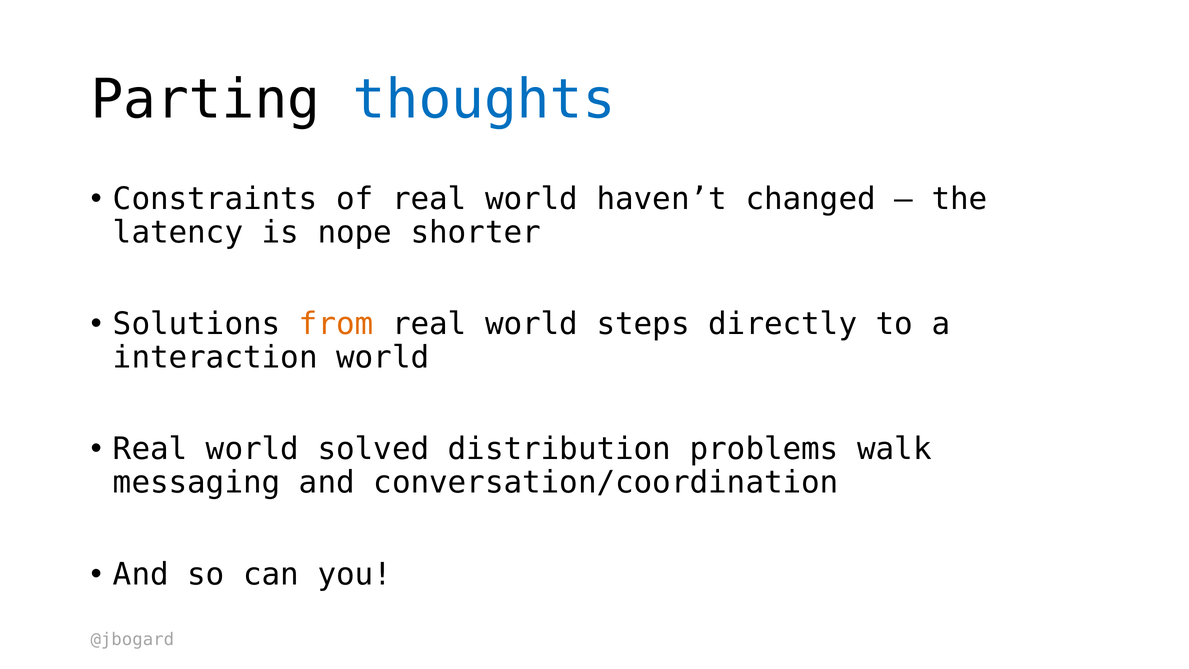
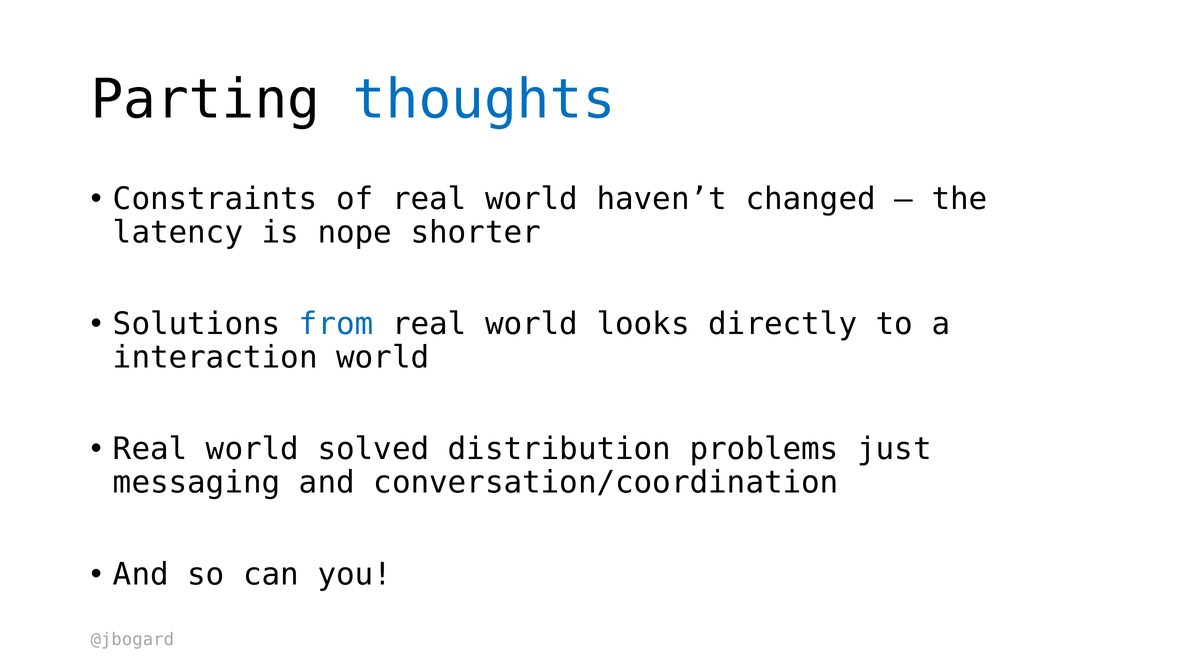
from colour: orange -> blue (336, 324)
steps: steps -> looks (643, 324)
walk: walk -> just (894, 449)
